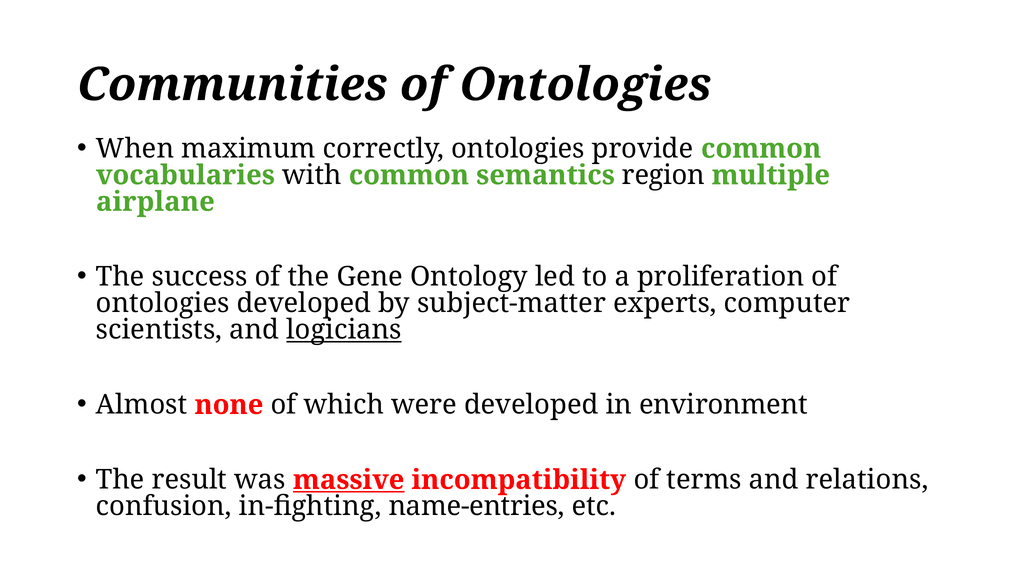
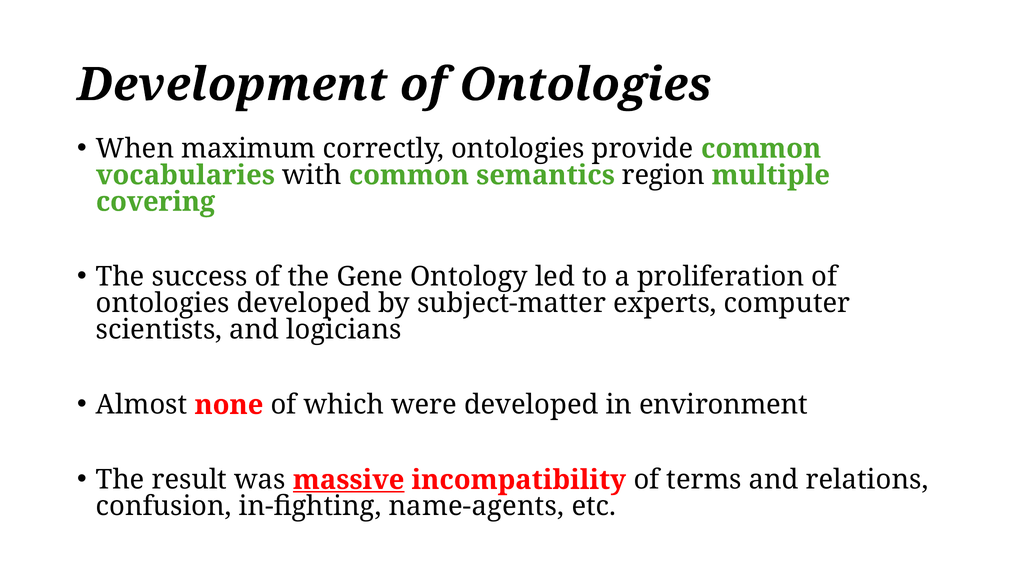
Communities: Communities -> Development (232, 85)
airplane: airplane -> covering (156, 202)
logicians underline: present -> none (344, 330)
name-entries: name-entries -> name-agents (476, 507)
